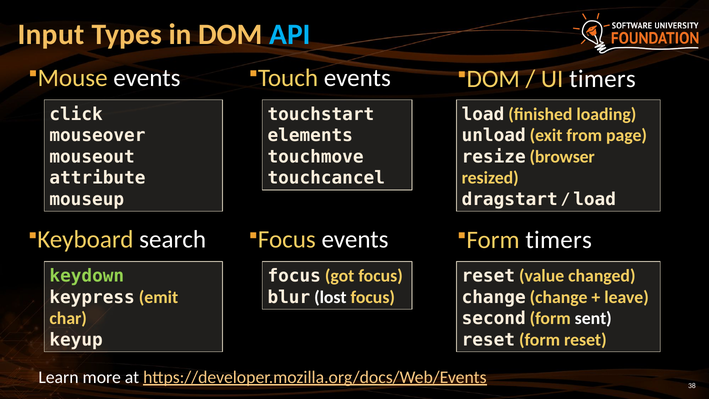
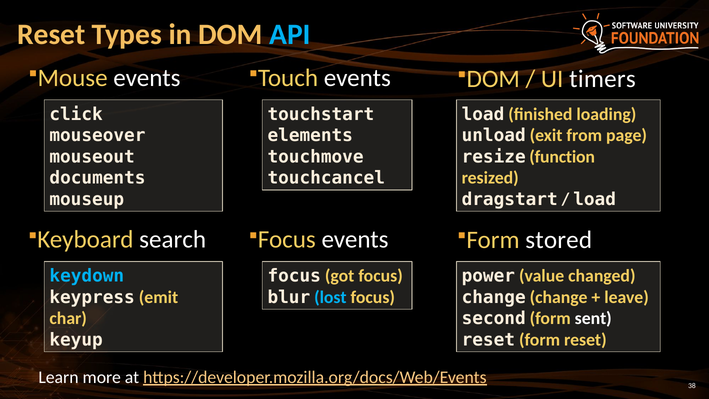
Input: Input -> Reset (51, 34)
browser: browser -> function (562, 157)
attribute: attribute -> documents (97, 178)
timers: timers -> stored (559, 240)
keydown colour: light green -> light blue (87, 276)
reset: reset -> power (488, 276)
lost colour: white -> light blue (330, 297)
